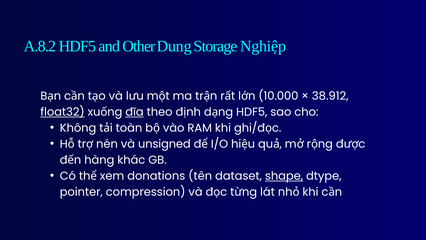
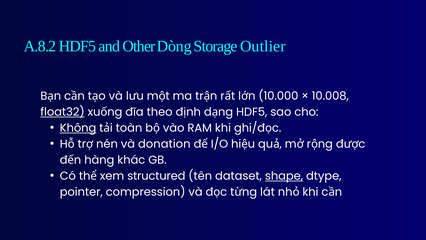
Dung: Dung -> Dòng (174, 46)
Nghiệp: Nghiệp -> Outlier (263, 46)
38.912: 38.912 -> 10.008 (330, 96)
đĩa underline: present -> none (135, 112)
Không underline: none -> present (78, 128)
unsigned: unsigned -> donation (164, 144)
donations: donations -> structured (156, 176)
